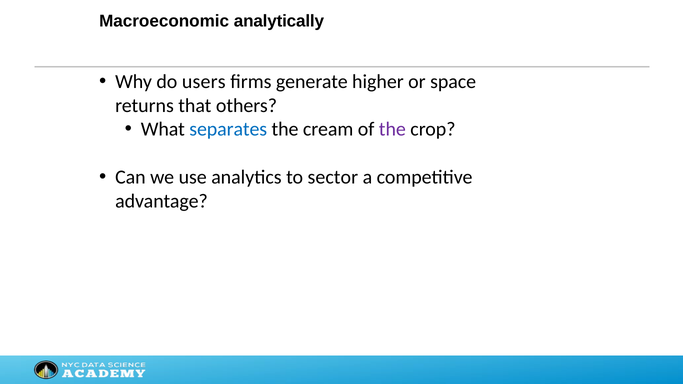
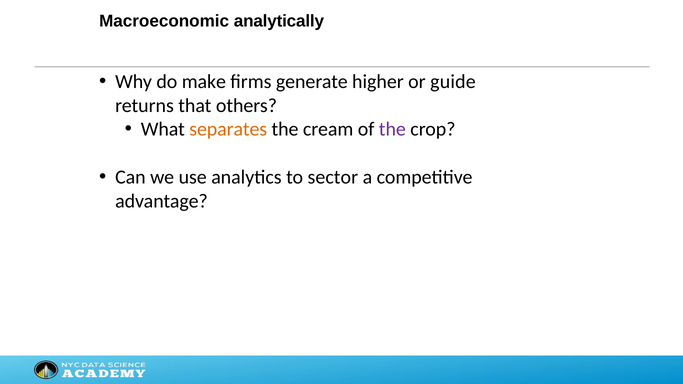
users: users -> make (204, 82)
space: space -> guide (453, 82)
separates colour: blue -> orange (228, 129)
